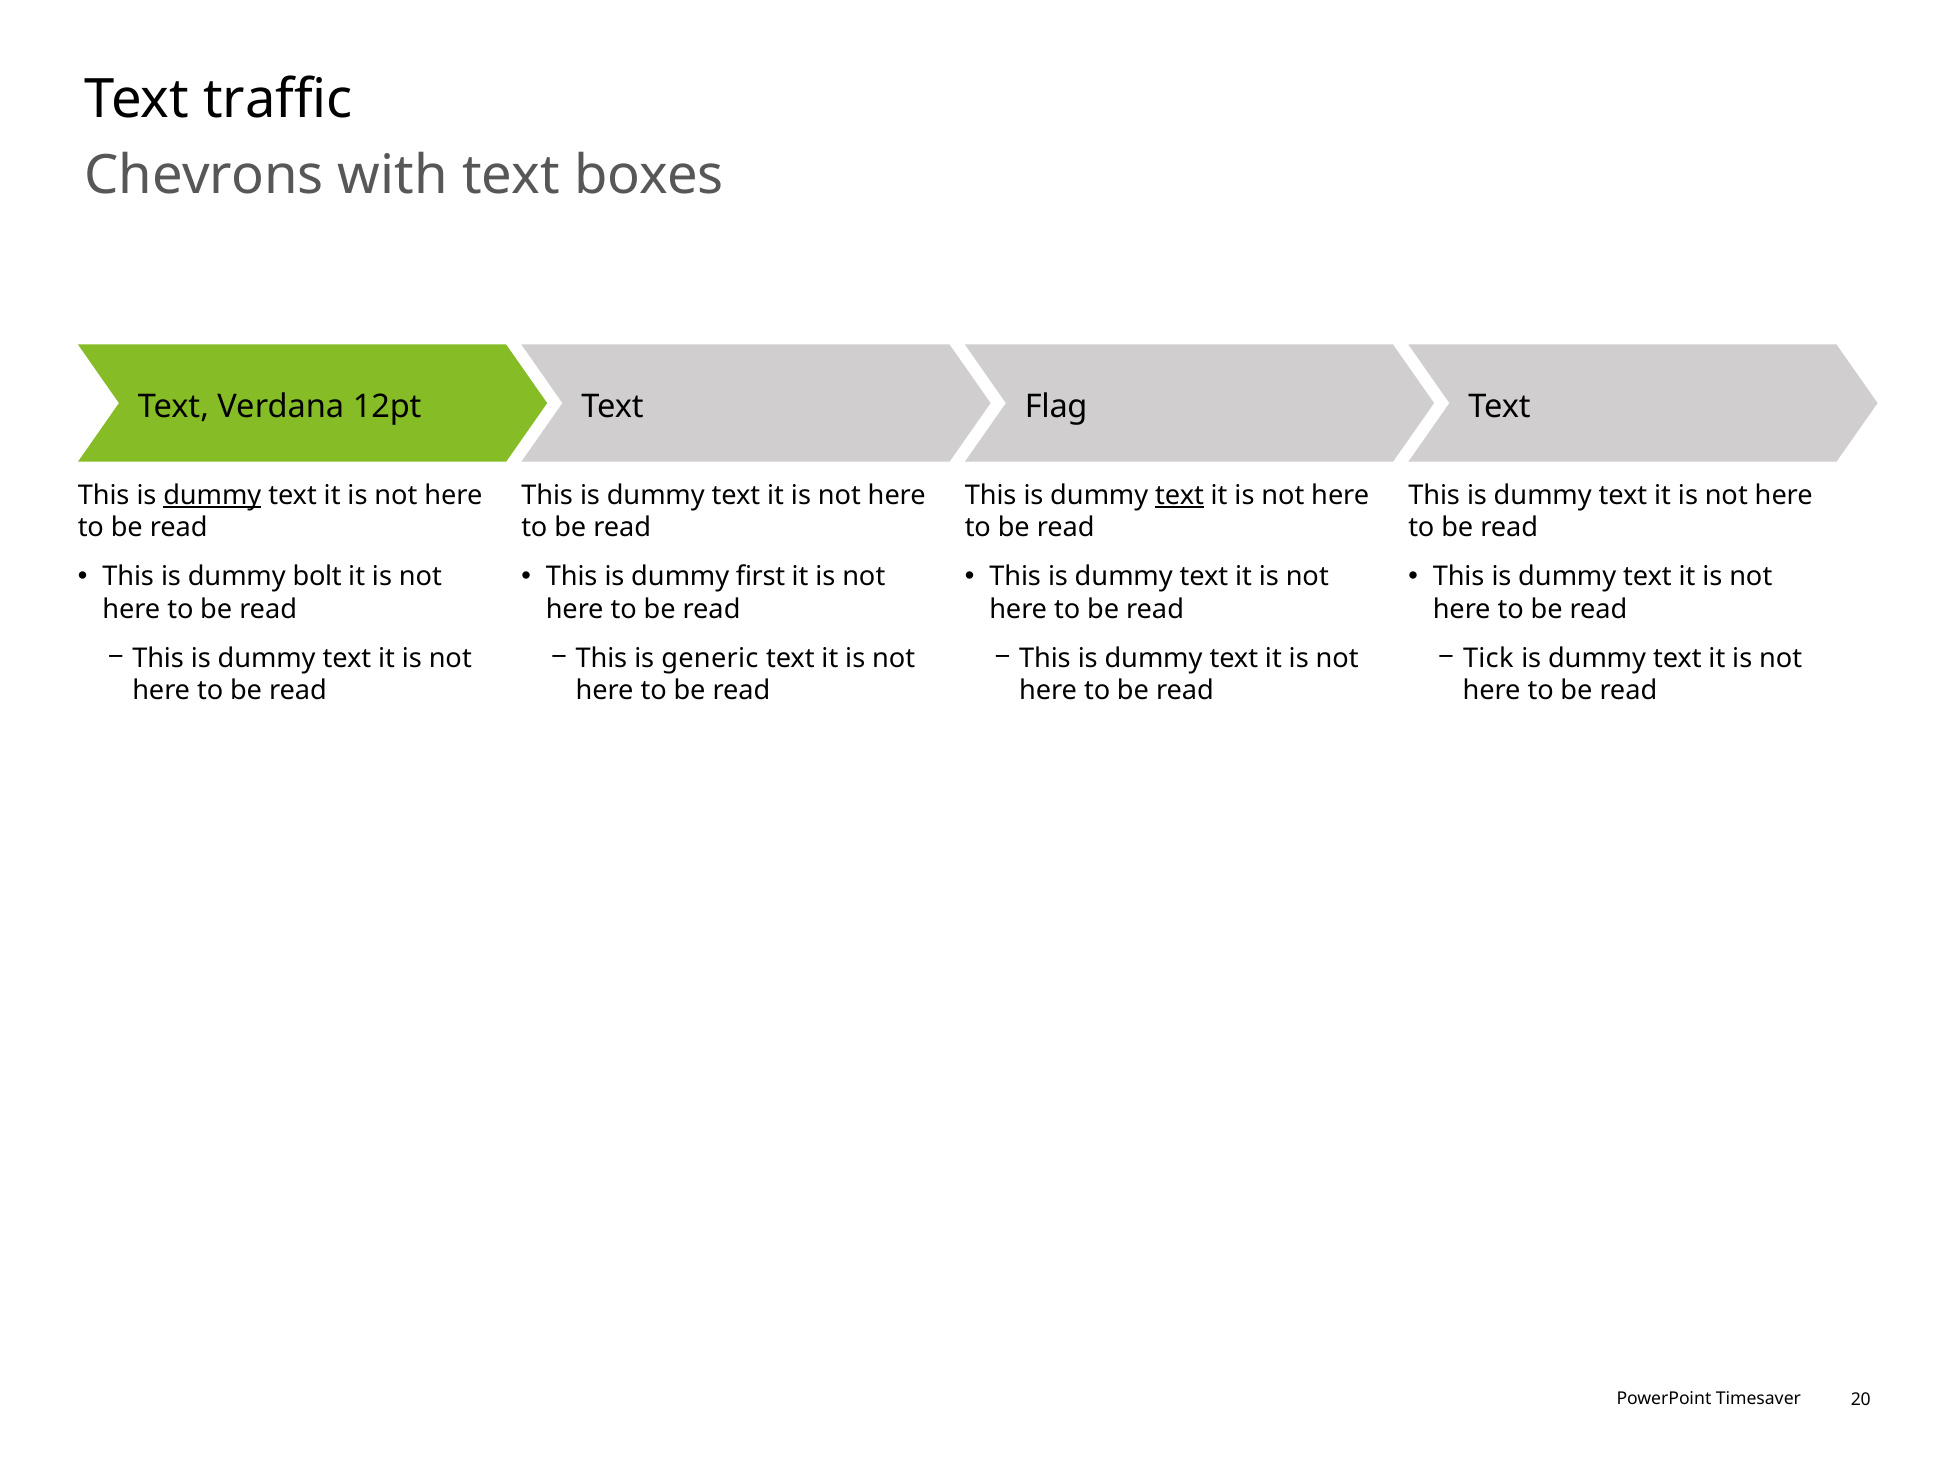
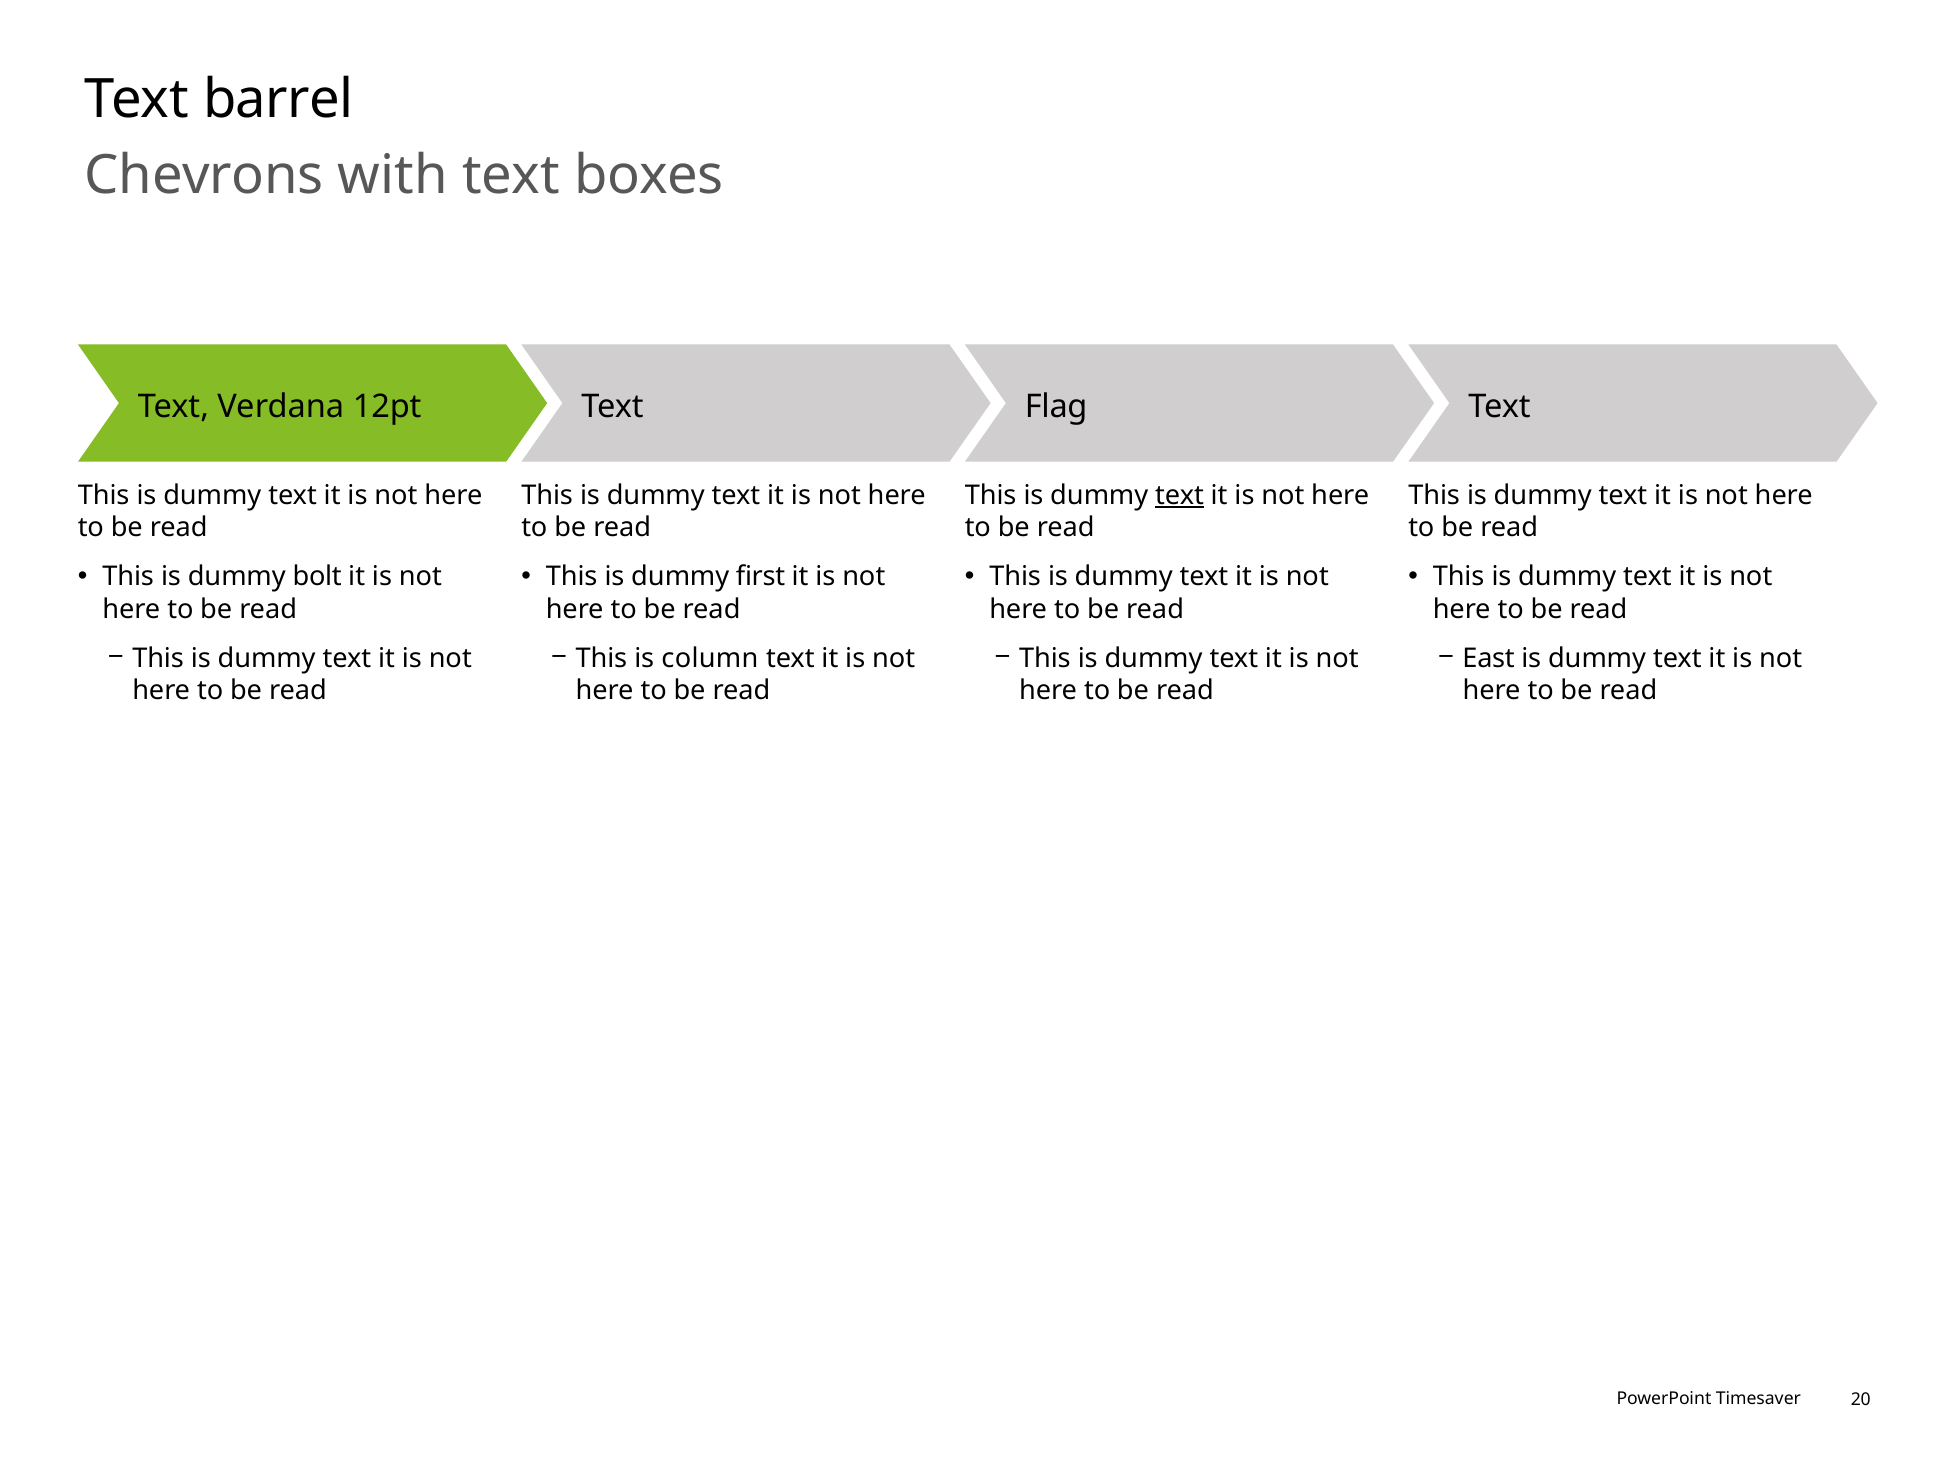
traffic: traffic -> barrel (278, 100)
dummy underline: present -> none (212, 495)
generic: generic -> column (710, 658)
Tick: Tick -> East (1489, 658)
